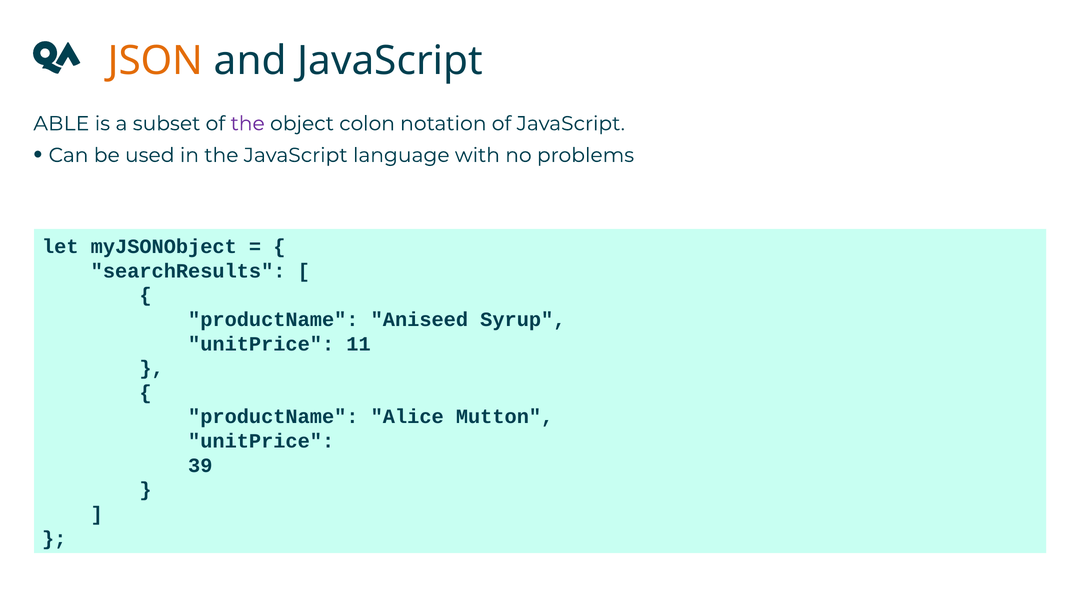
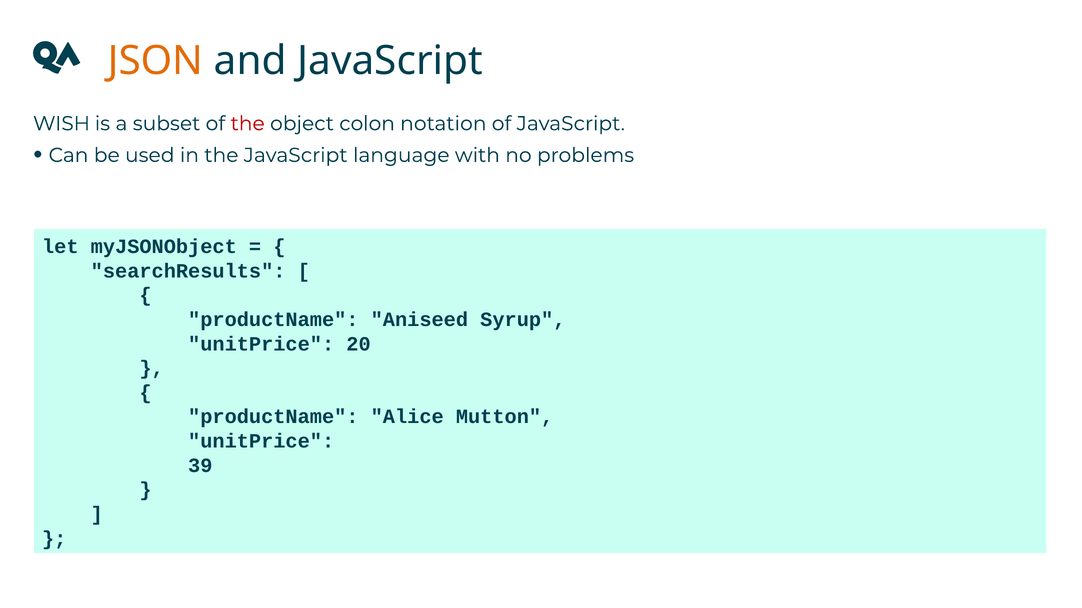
ABLE: ABLE -> WISH (62, 124)
the colour: purple -> red (248, 124)
11: 11 -> 20 (359, 344)
